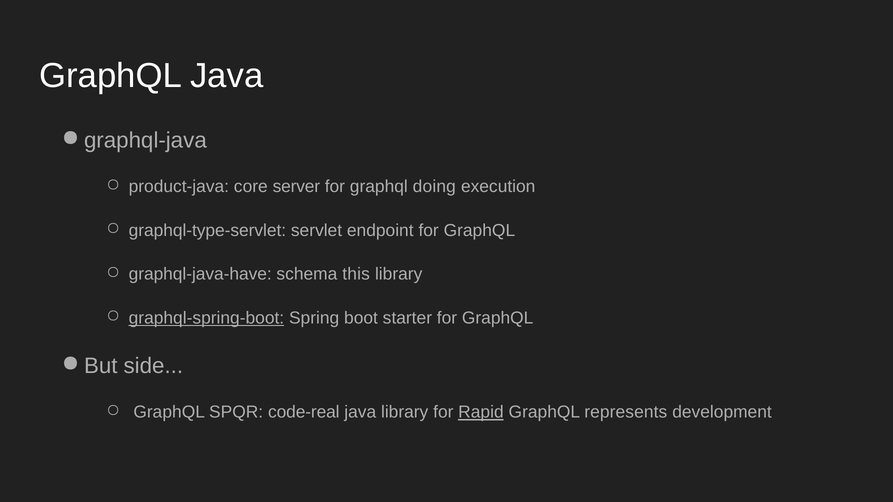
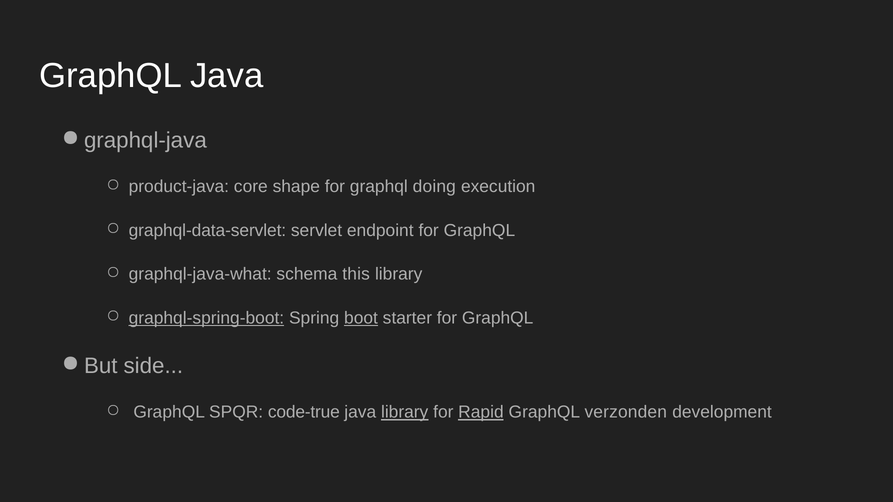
server: server -> shape (296, 187)
graphql-type-servlet: graphql-type-servlet -> graphql-data-servlet (207, 231)
graphql-java-have: graphql-java-have -> graphql-java-what (200, 274)
boot underline: none -> present (361, 318)
code-real: code-real -> code-true (304, 413)
library underline: none -> present (405, 413)
represents: represents -> verzonden (626, 413)
